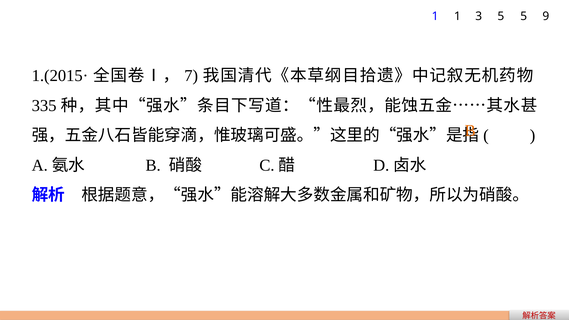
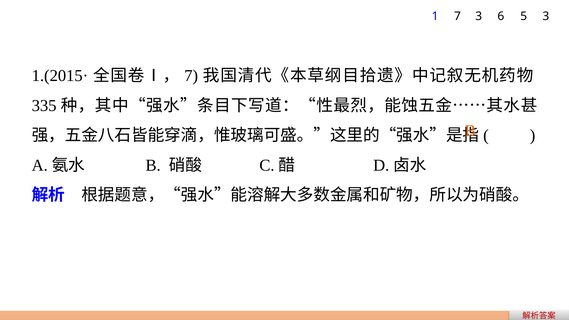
1 1: 1 -> 7 (457, 16)
3 5: 5 -> 6 (501, 16)
5 9: 9 -> 3 (546, 16)
